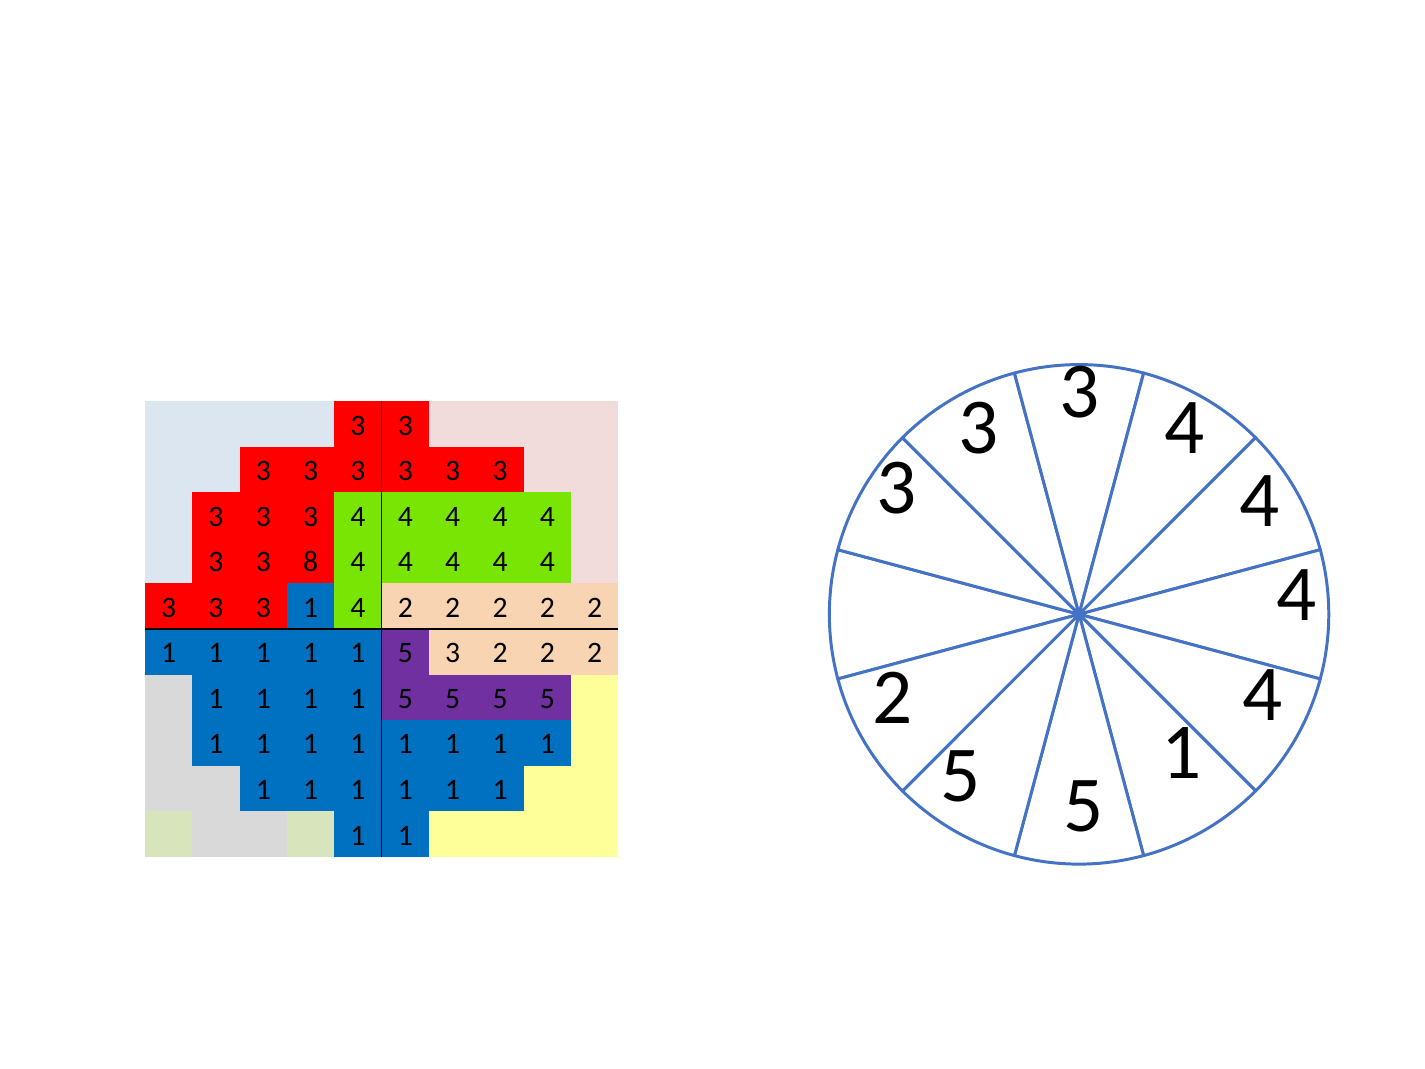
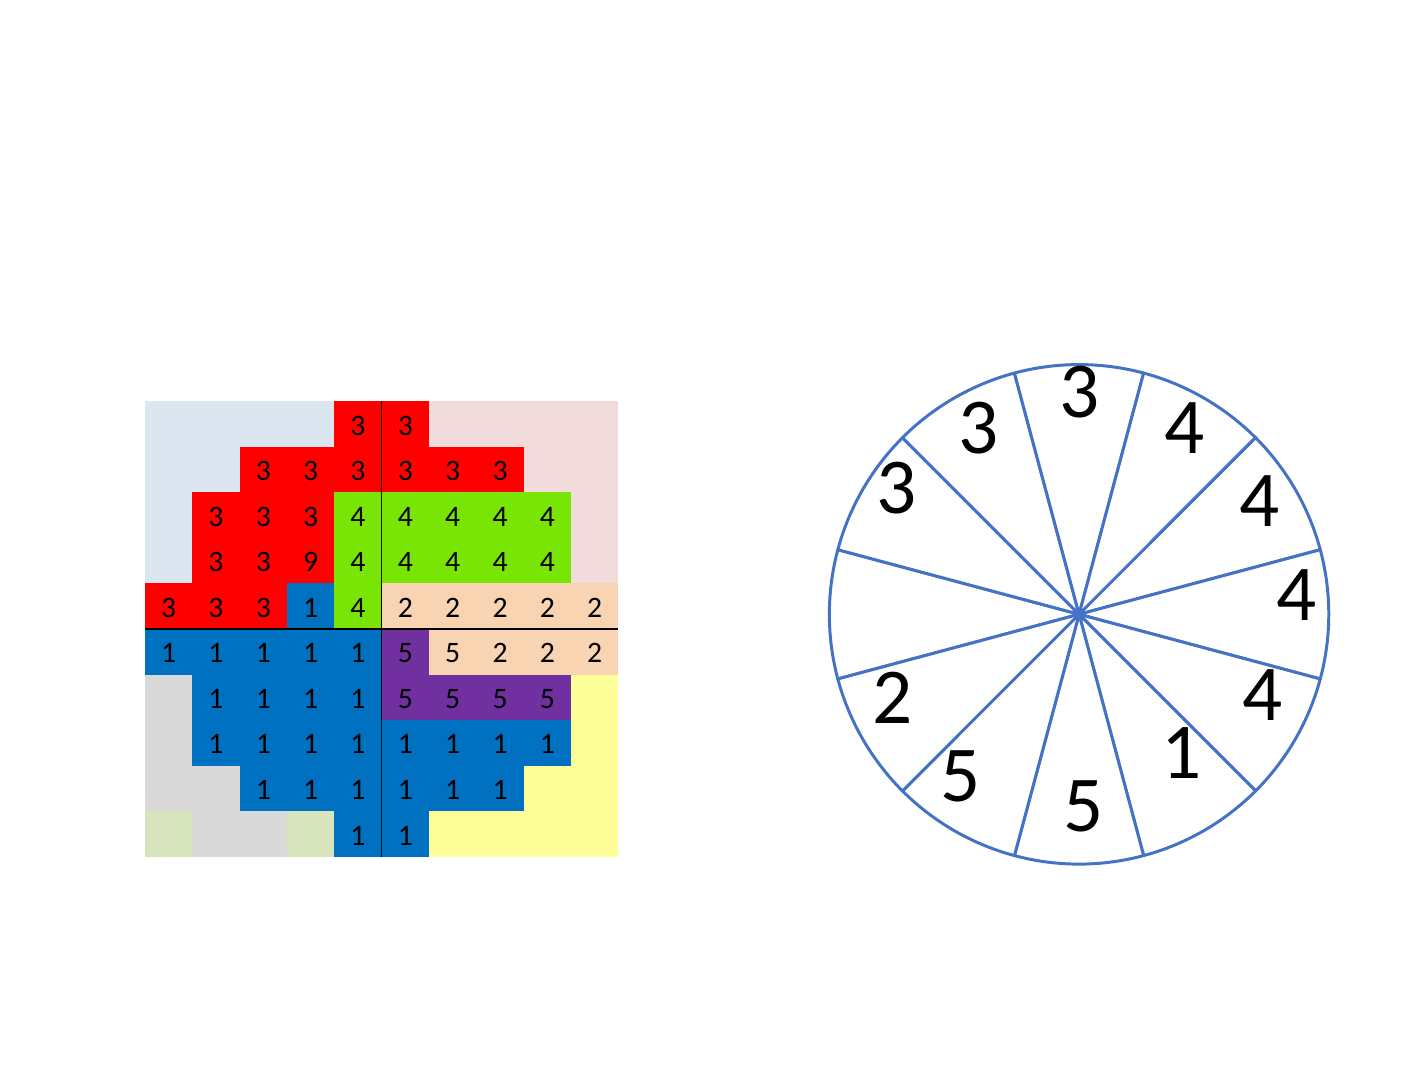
8: 8 -> 9 (311, 562)
3: 3 -> 5 (453, 653)
